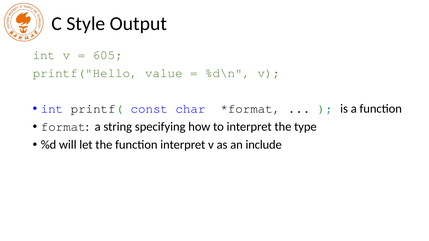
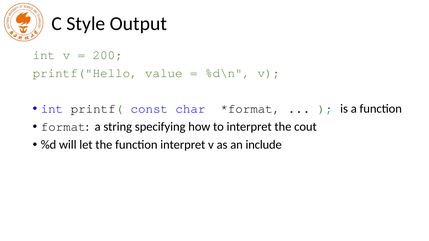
605: 605 -> 200 (108, 55)
type: type -> cout (305, 127)
